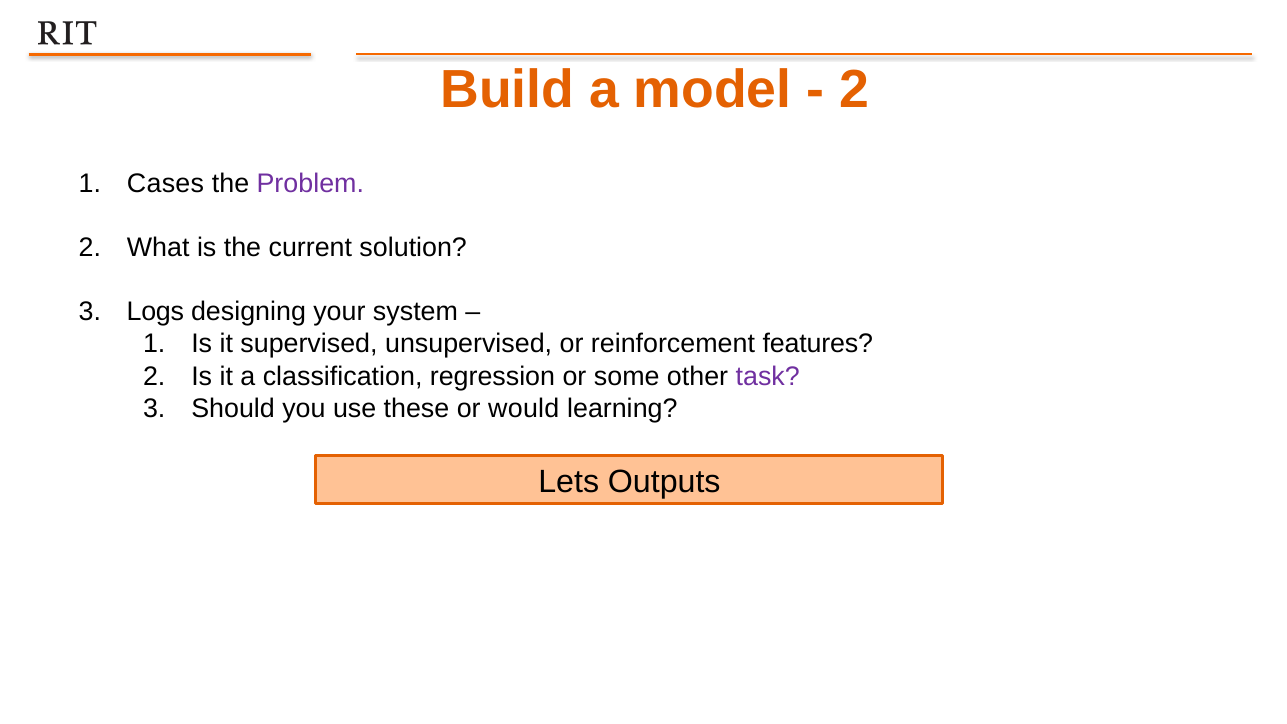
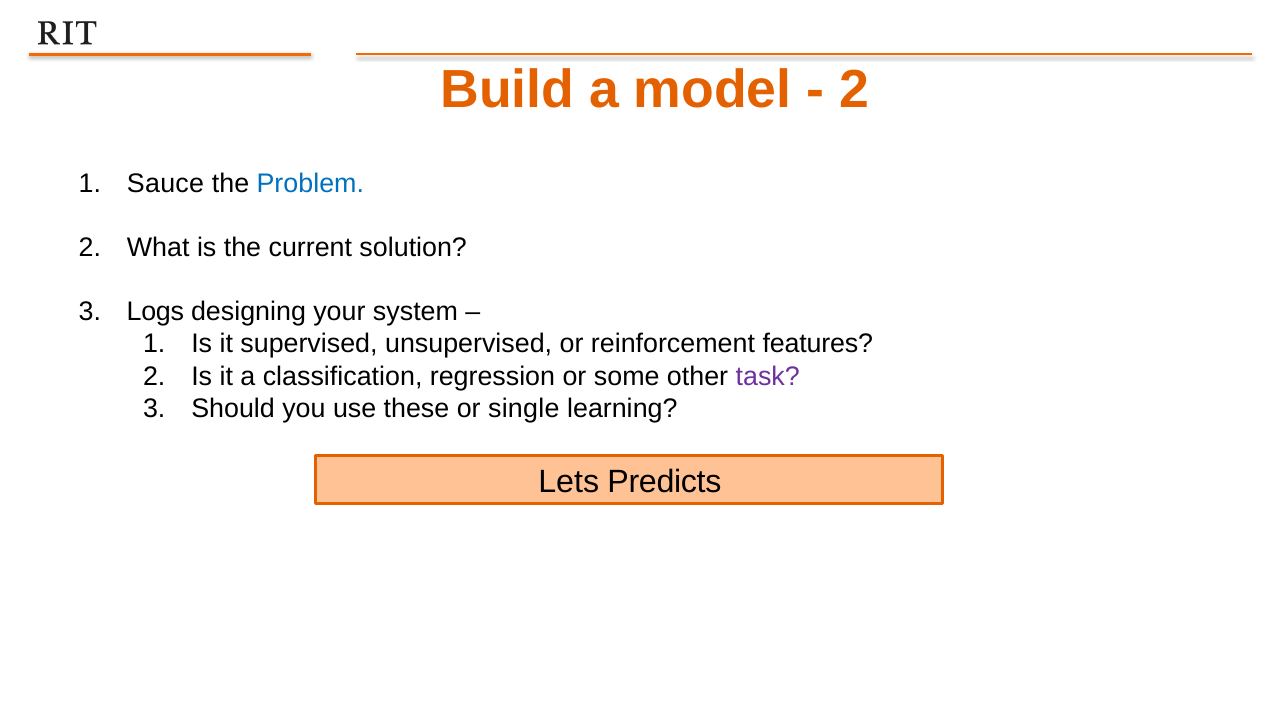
Cases: Cases -> Sauce (166, 183)
Problem colour: purple -> blue (310, 183)
would: would -> single (524, 408)
Outputs: Outputs -> Predicts (664, 482)
